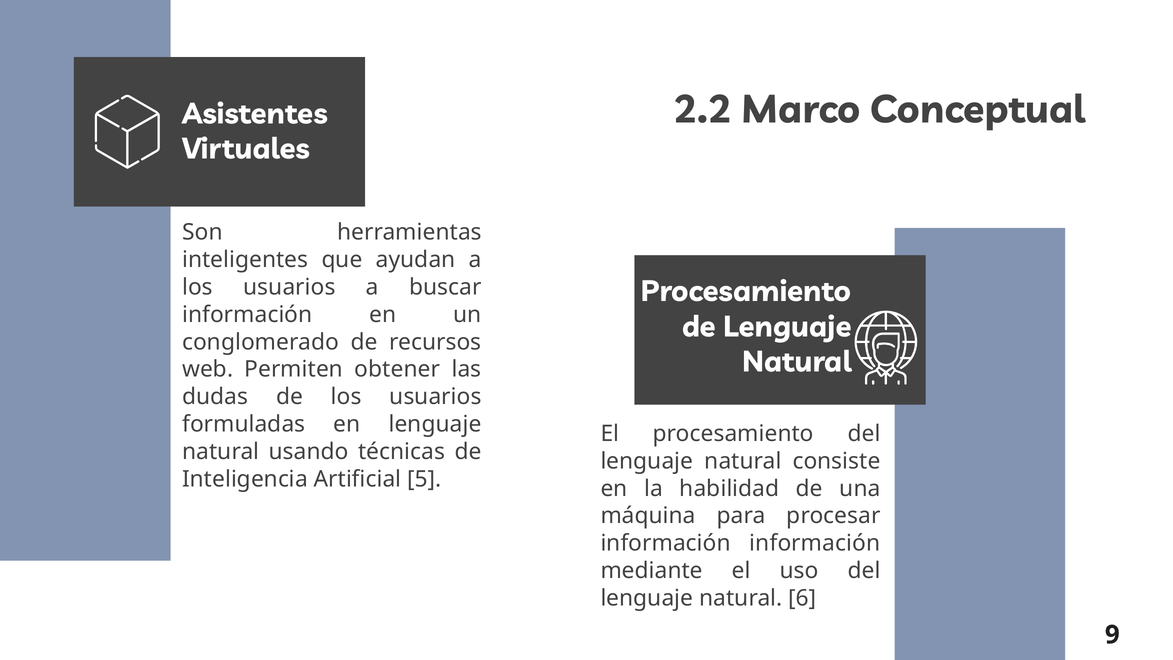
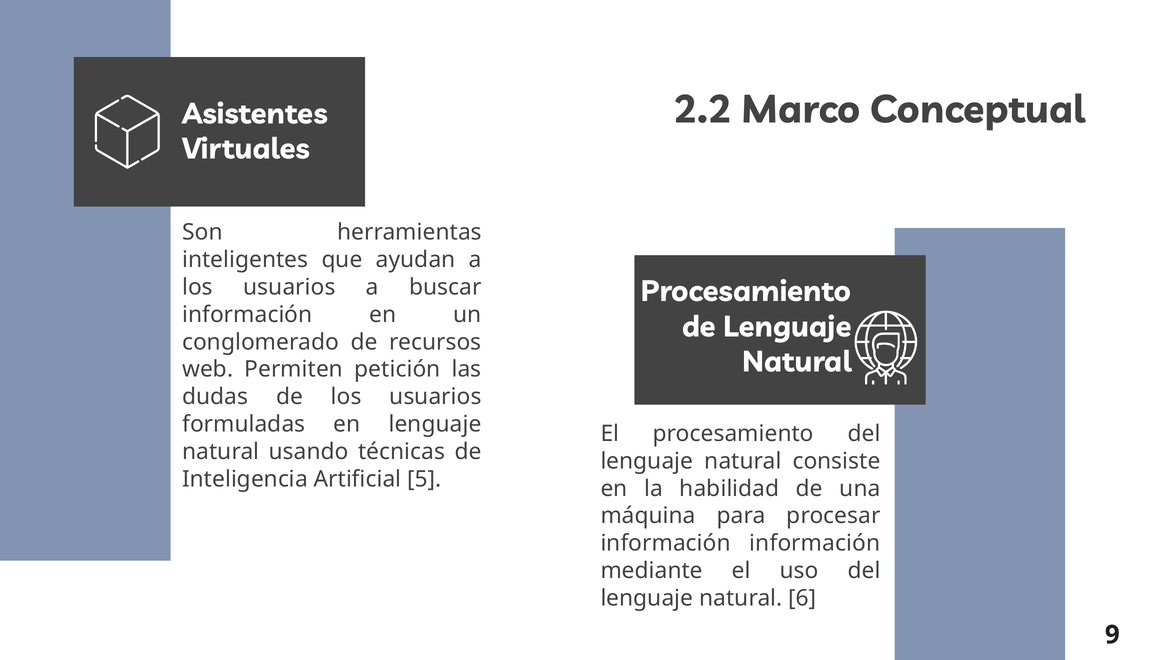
obtener: obtener -> petición (397, 369)
